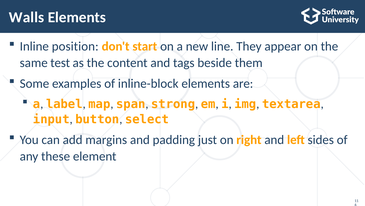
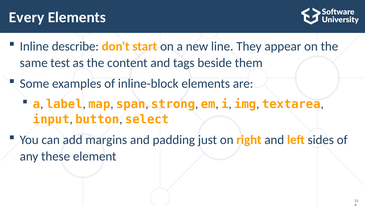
Walls: Walls -> Every (27, 17)
position: position -> describe (75, 46)
